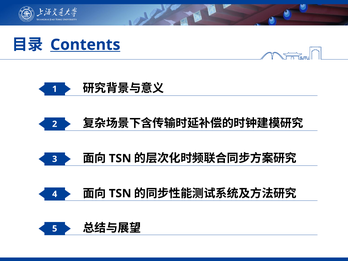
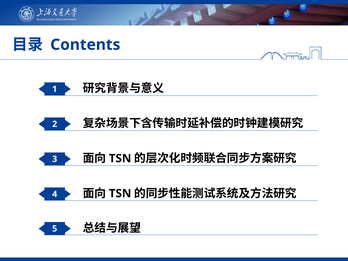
Contents underline: present -> none (85, 45)
